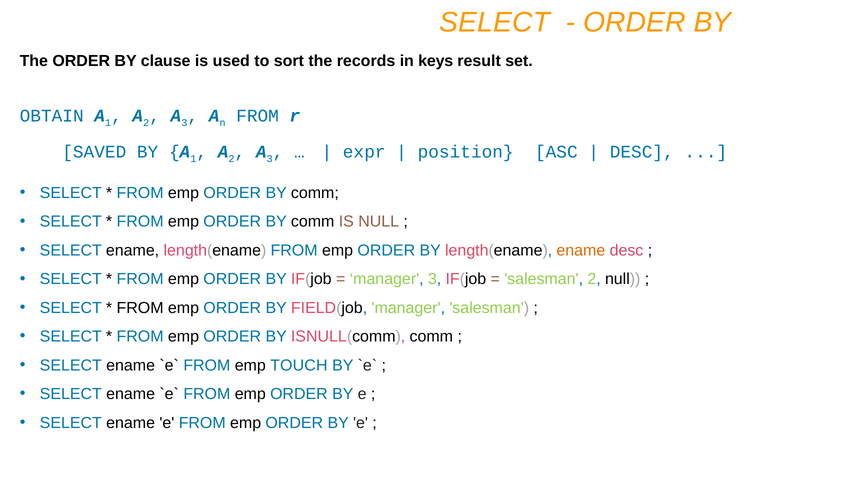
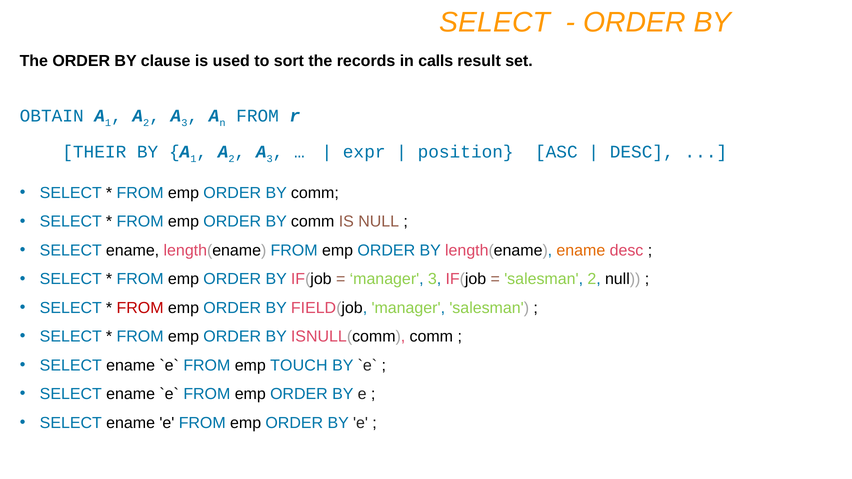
keys: keys -> calls (436, 61)
SAVED: SAVED -> THEIR (94, 152)
FROM colour: black -> red (140, 308)
